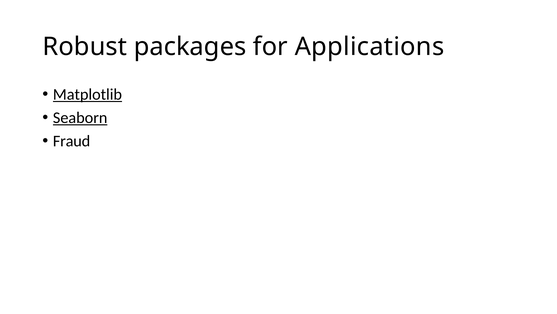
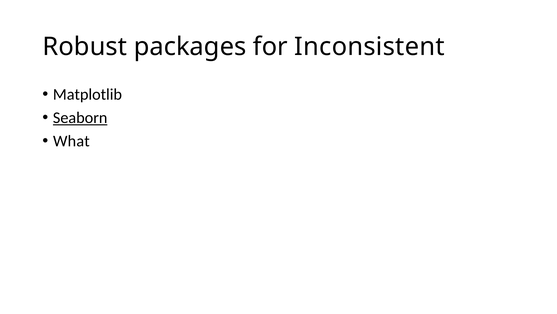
Applications: Applications -> Inconsistent (369, 47)
Matplotlib underline: present -> none (87, 94)
Fraud: Fraud -> What (71, 141)
